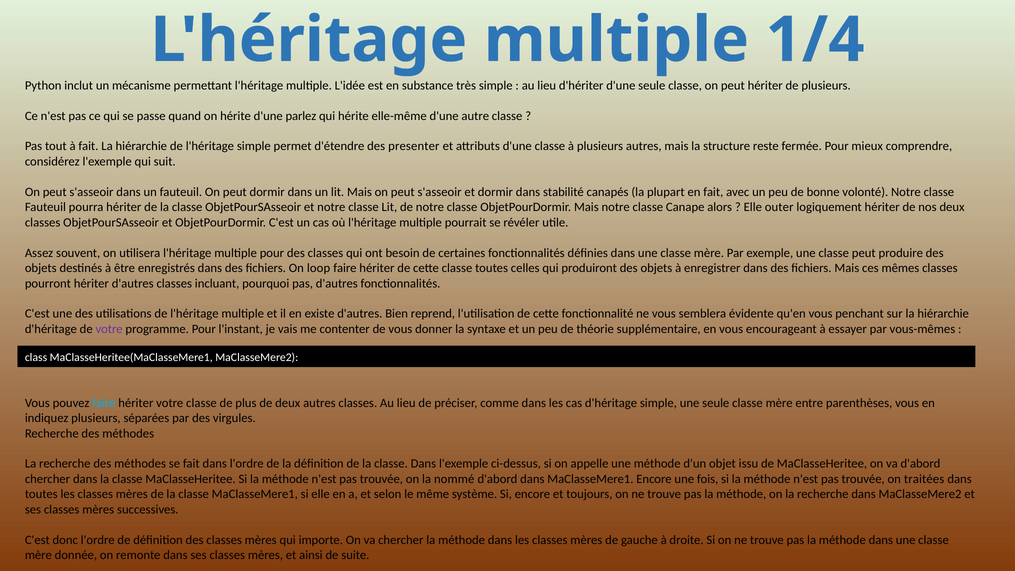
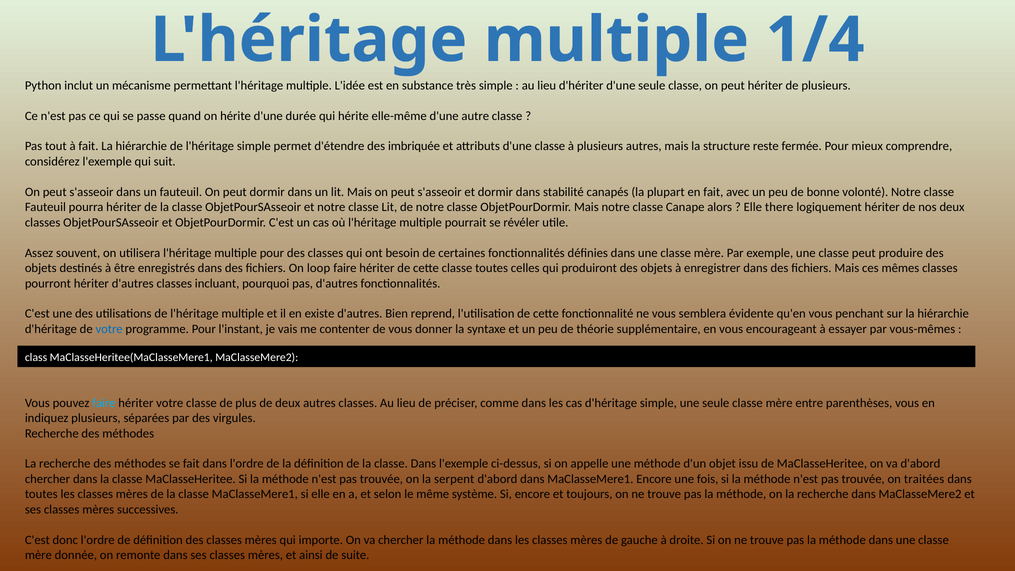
parlez: parlez -> durée (301, 116)
presenter: presenter -> imbriquée (414, 146)
outer: outer -> there (779, 207)
votre colour: purple -> blue (109, 329)
nommé: nommé -> serpent (454, 479)
